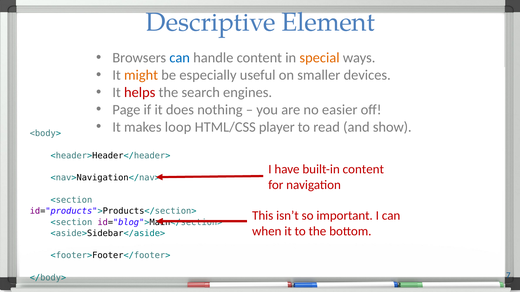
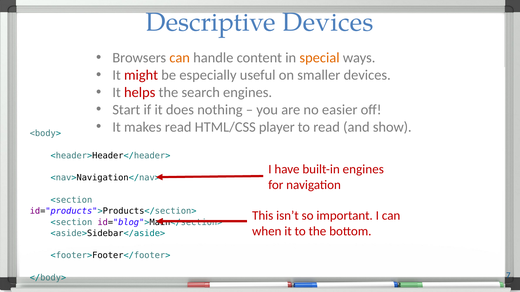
Descriptive Element: Element -> Devices (328, 22)
can colour: blue -> orange (180, 58)
might colour: orange -> red (141, 75)
Page: Page -> Start (126, 110)
makes loop: loop -> read (178, 127)
built-in content: content -> engines (363, 169)
